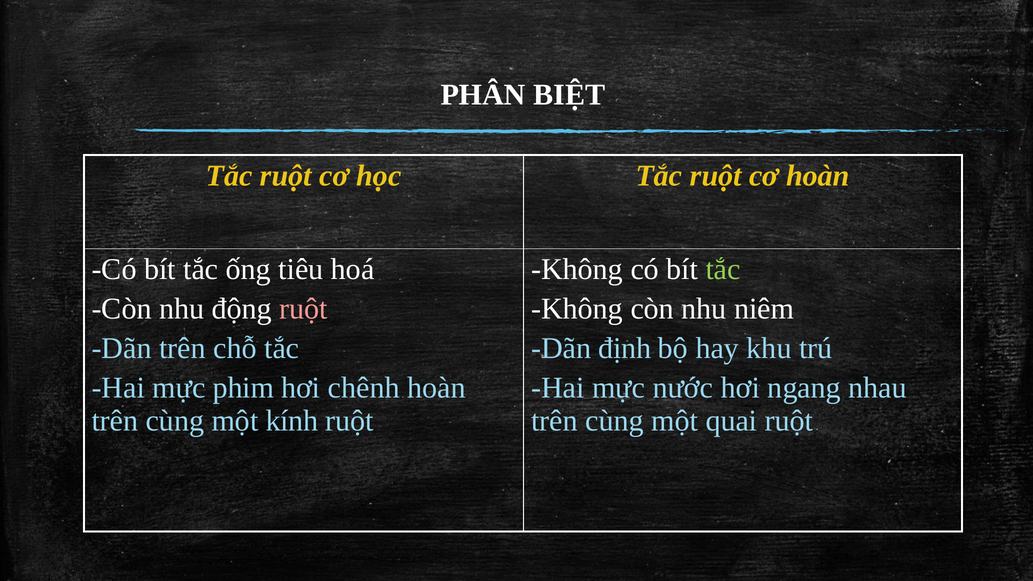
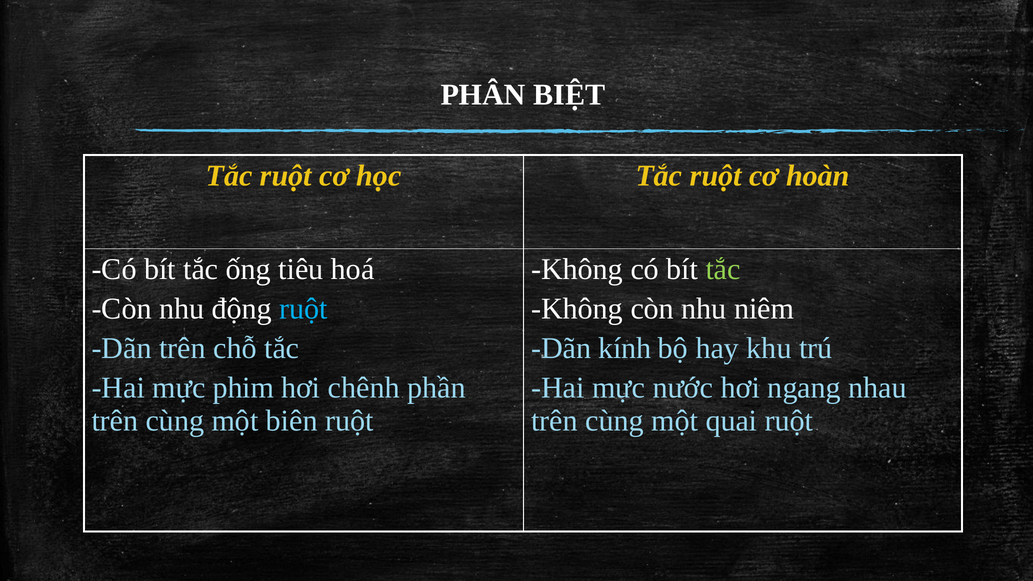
ruột colour: pink -> light blue (304, 309)
định: định -> kính (625, 348)
chênh hoàn: hoàn -> phần (436, 388)
kính: kính -> biên (292, 421)
